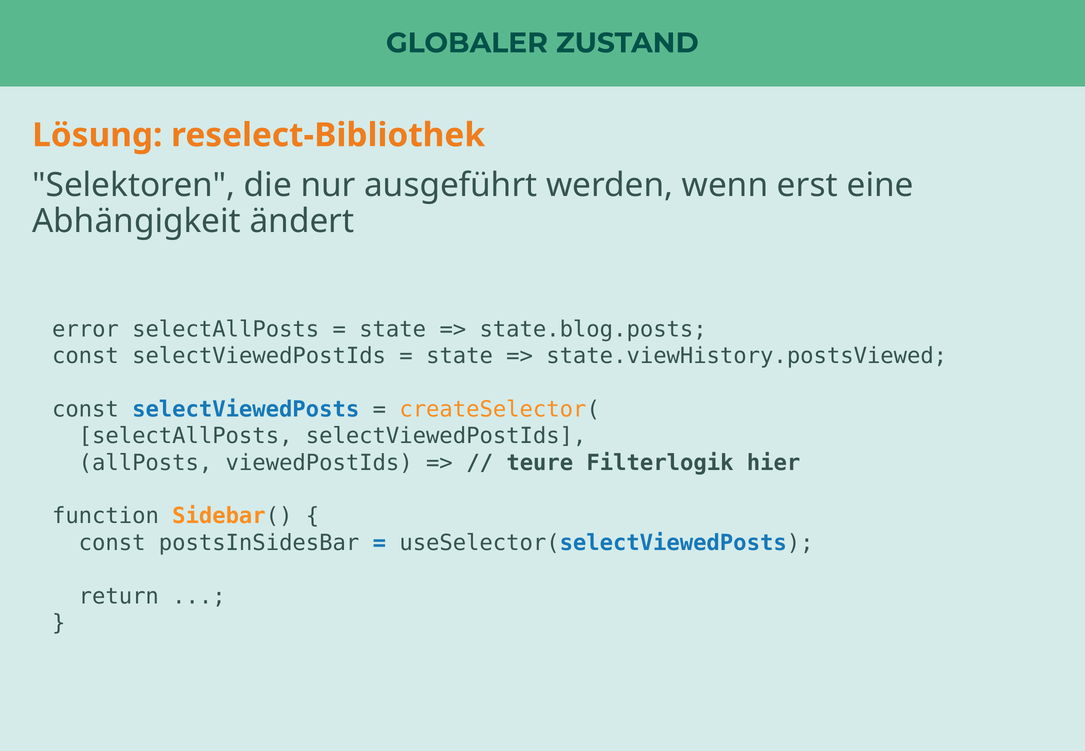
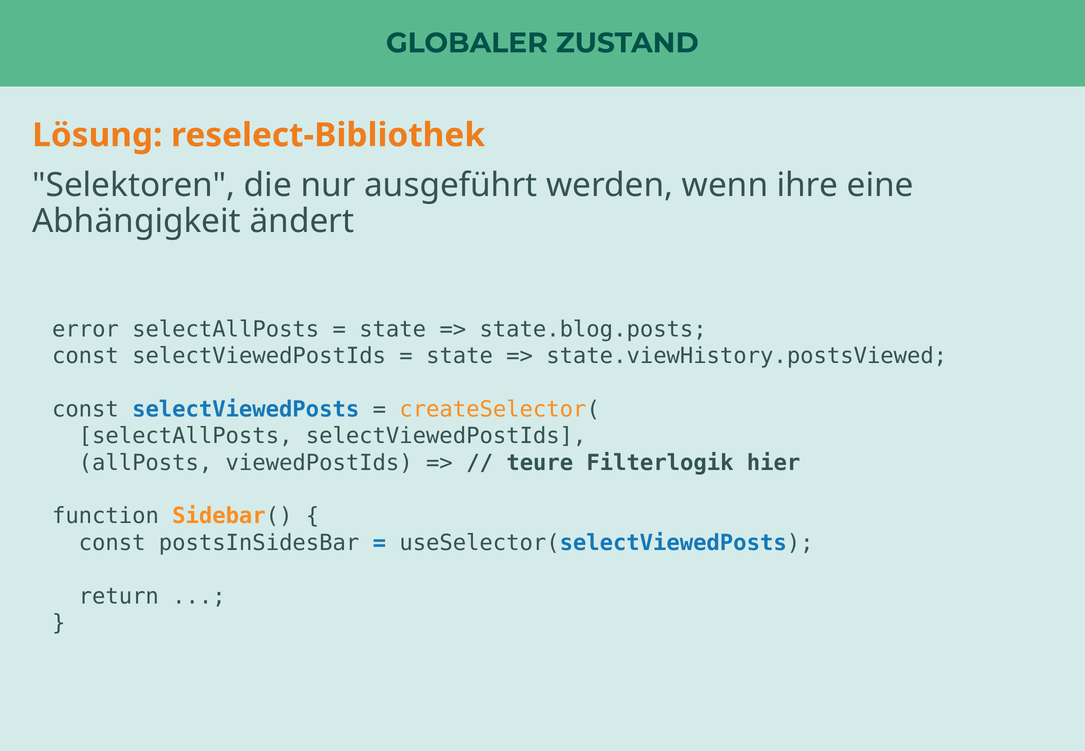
erst: erst -> ihre (808, 185)
